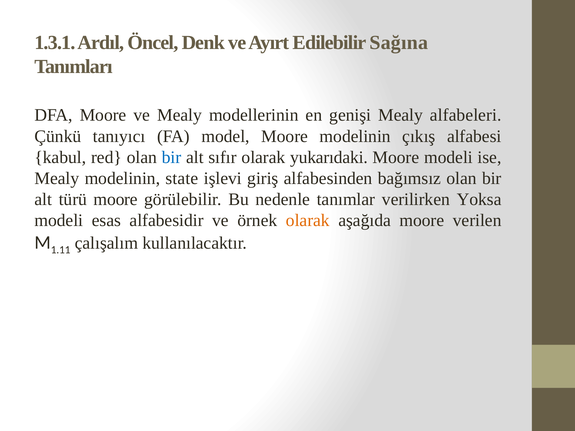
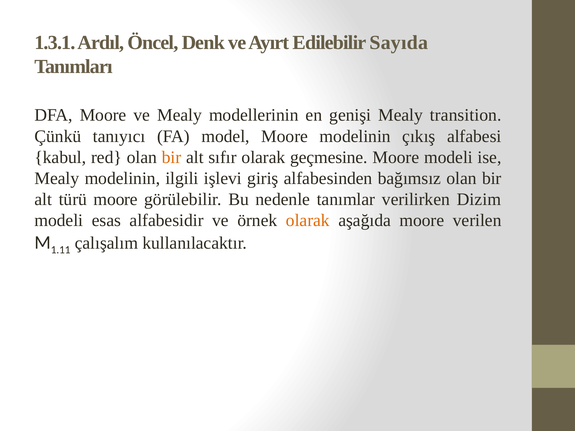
Sağına: Sağına -> Sayıda (399, 43)
alfabeleri: alfabeleri -> transition (466, 115)
bir colour: blue -> orange (171, 157)
yukarıdaki: yukarıdaki -> geçmesine (329, 157)
state: state -> ilgili (182, 178)
Yoksa: Yoksa -> Dizim (479, 199)
